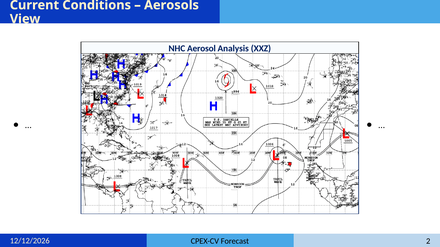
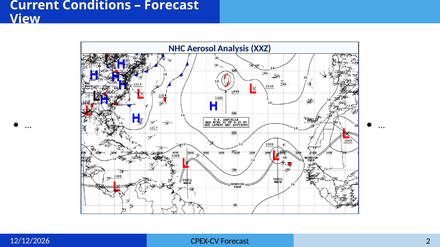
Aerosols: Aerosols -> Forecast (171, 5)
